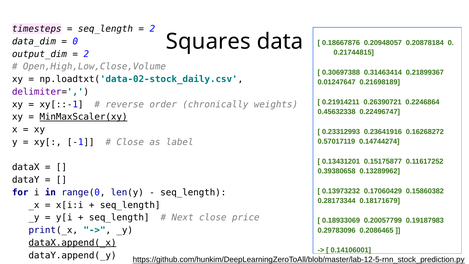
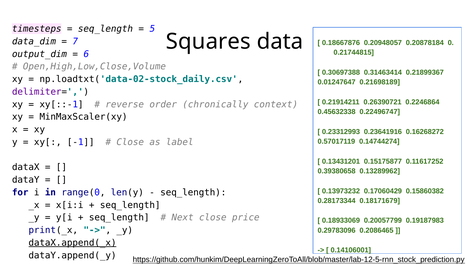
2: 2 -> 5 (152, 29)
0: 0 -> 7 (75, 41)
2: 2 -> 6 (86, 54)
weights: weights -> context (276, 104)
MinMaxScaler(xy underline: present -> none (83, 117)
